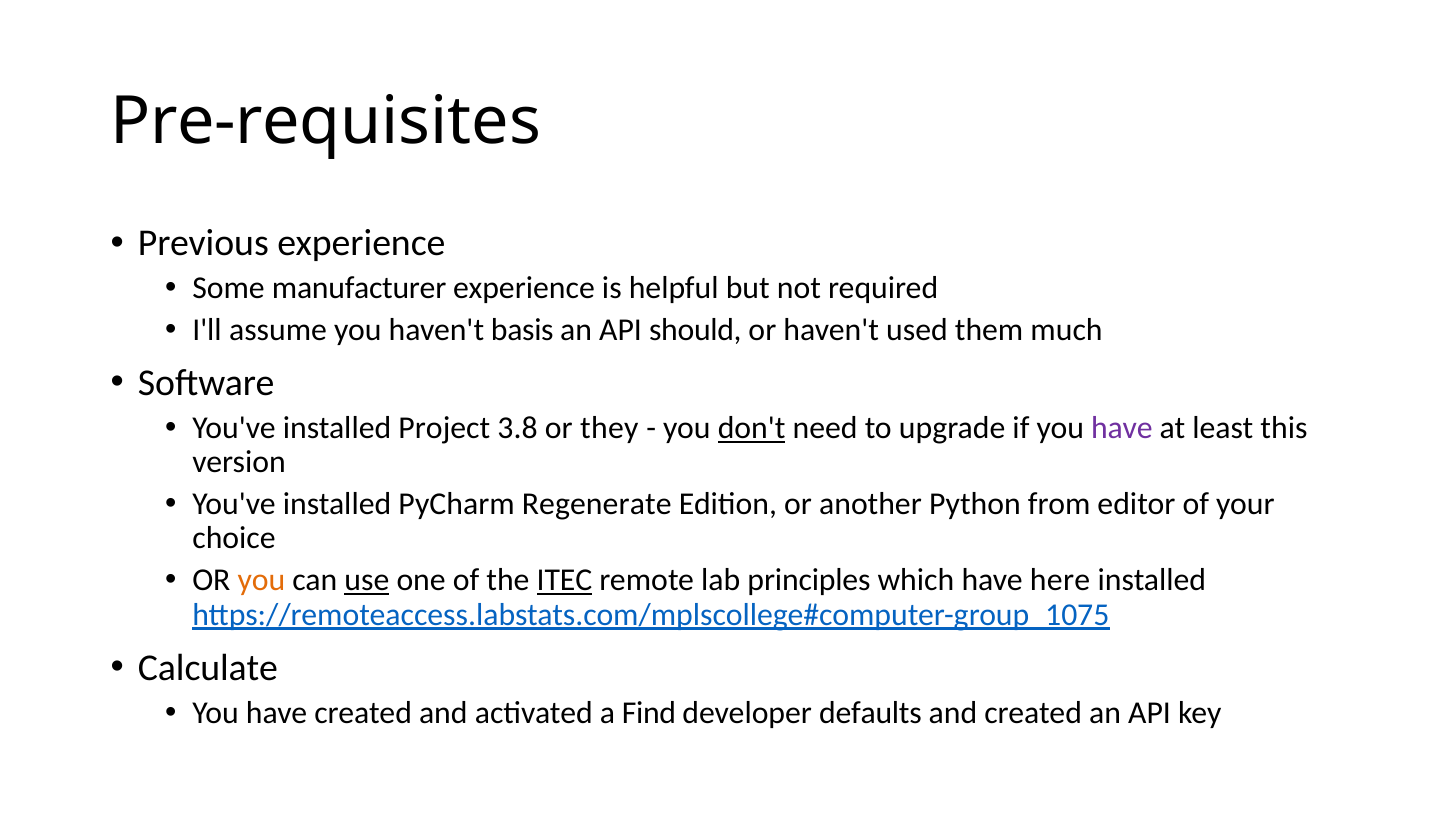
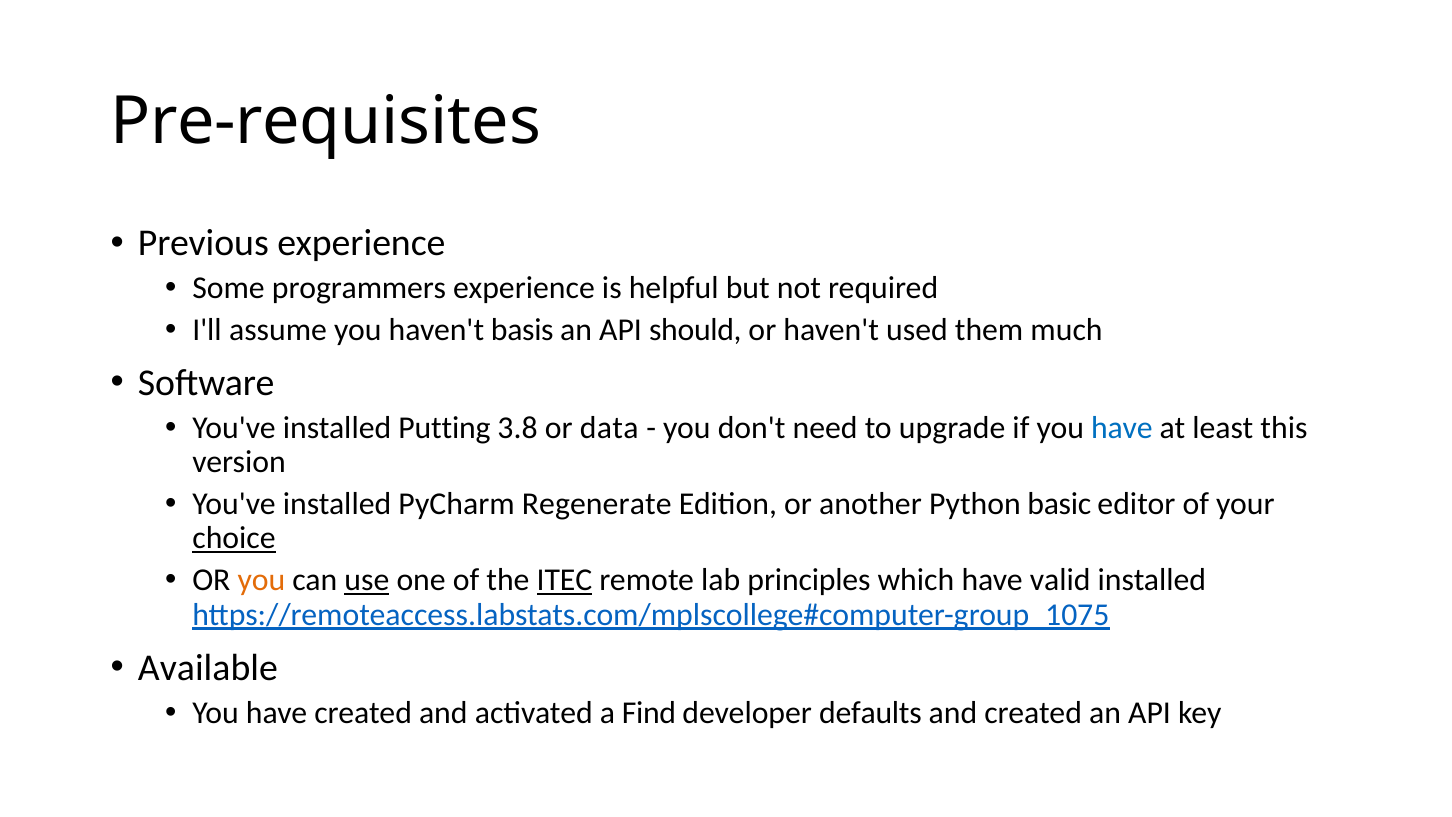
manufacturer: manufacturer -> programmers (359, 288)
Project: Project -> Putting (444, 428)
they: they -> data (609, 428)
don't underline: present -> none (752, 428)
have colour: purple -> blue (1122, 428)
from: from -> basic (1059, 504)
choice underline: none -> present (234, 538)
here: here -> valid (1060, 580)
Calculate: Calculate -> Available (208, 668)
